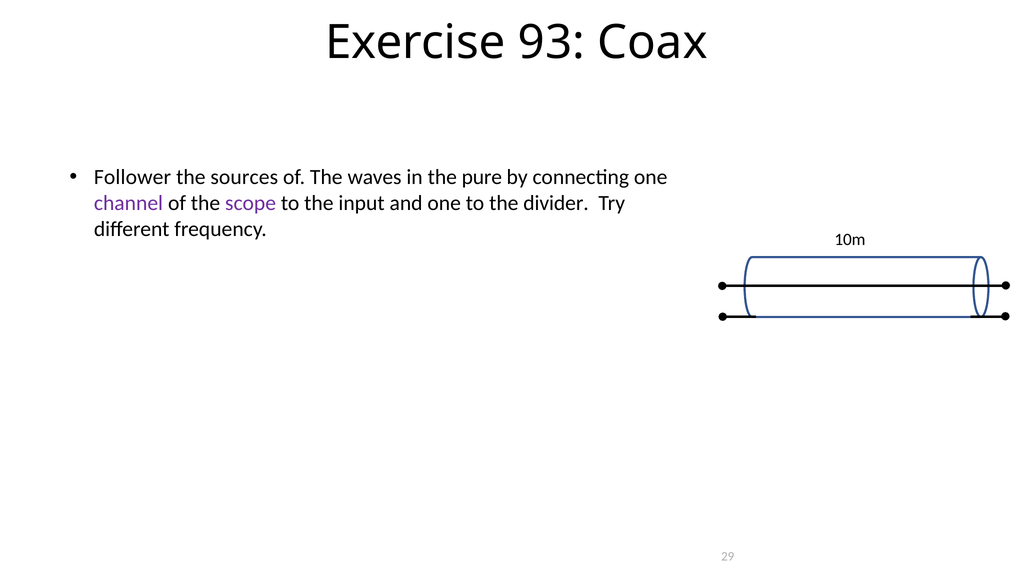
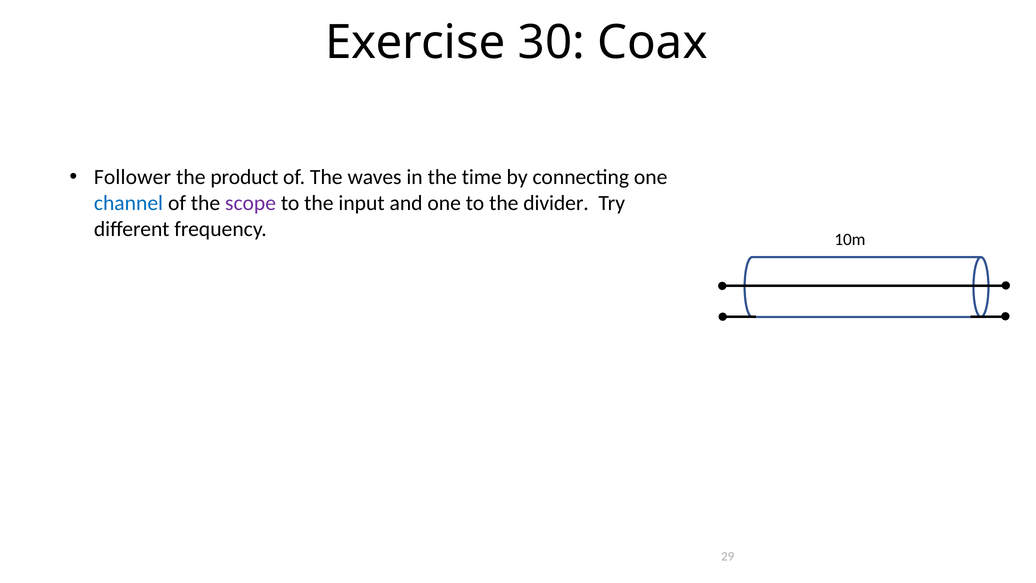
93: 93 -> 30 (551, 42)
sources: sources -> product (244, 177)
pure: pure -> time (482, 177)
channel colour: purple -> blue (128, 203)
